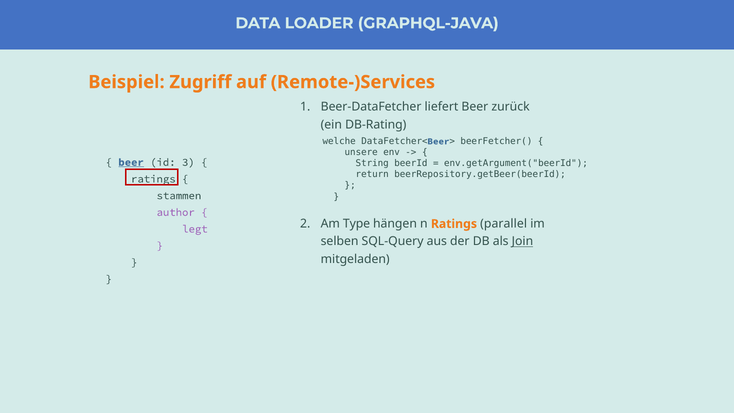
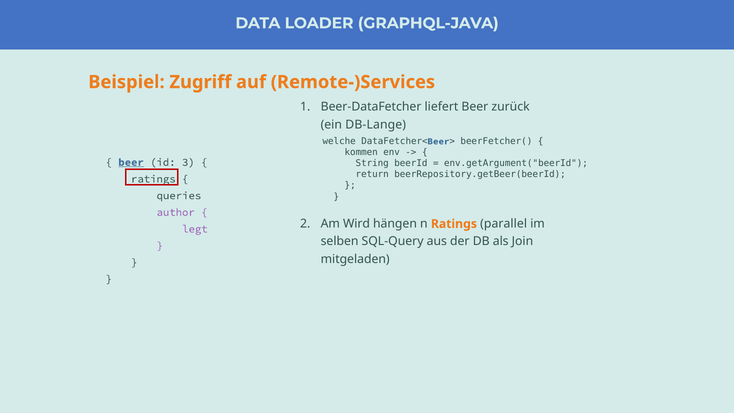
DB-Rating: DB-Rating -> DB-Lange (376, 124)
unsere: unsere -> kommen (361, 152)
stammen: stammen -> queries (179, 196)
Type: Type -> Wird (357, 224)
Join underline: present -> none (522, 241)
